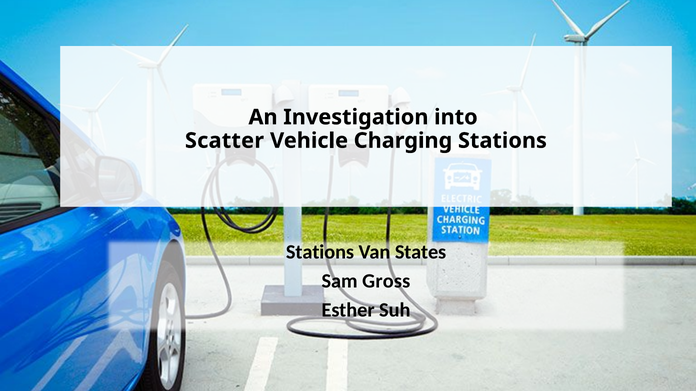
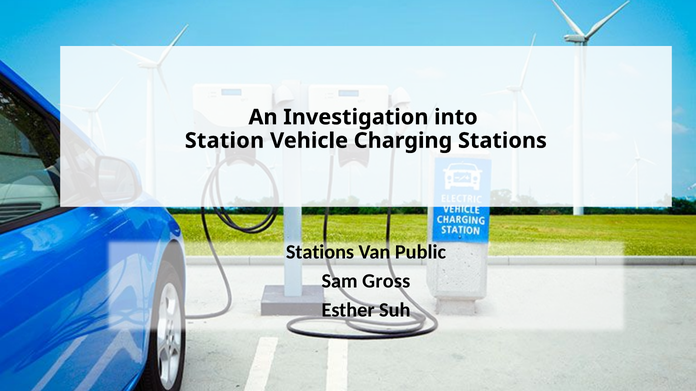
Scatter: Scatter -> Station (224, 141)
States: States -> Public (420, 252)
